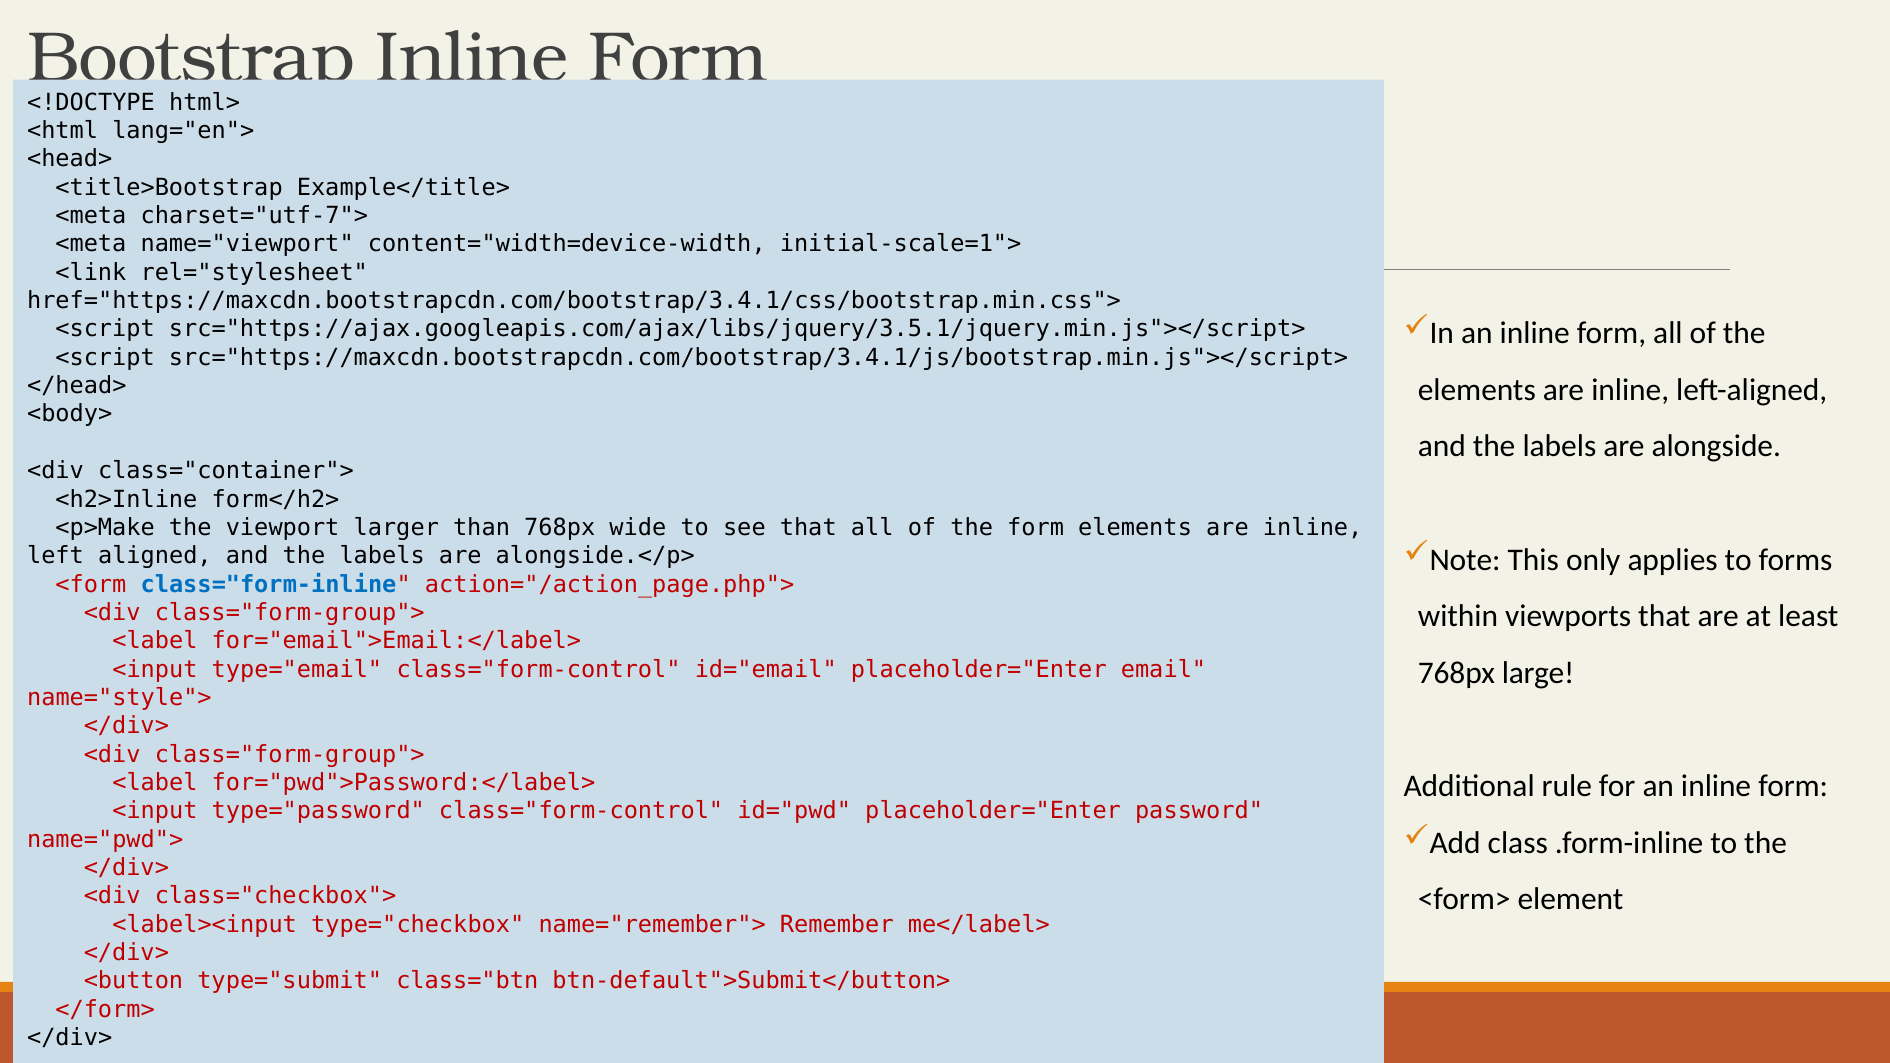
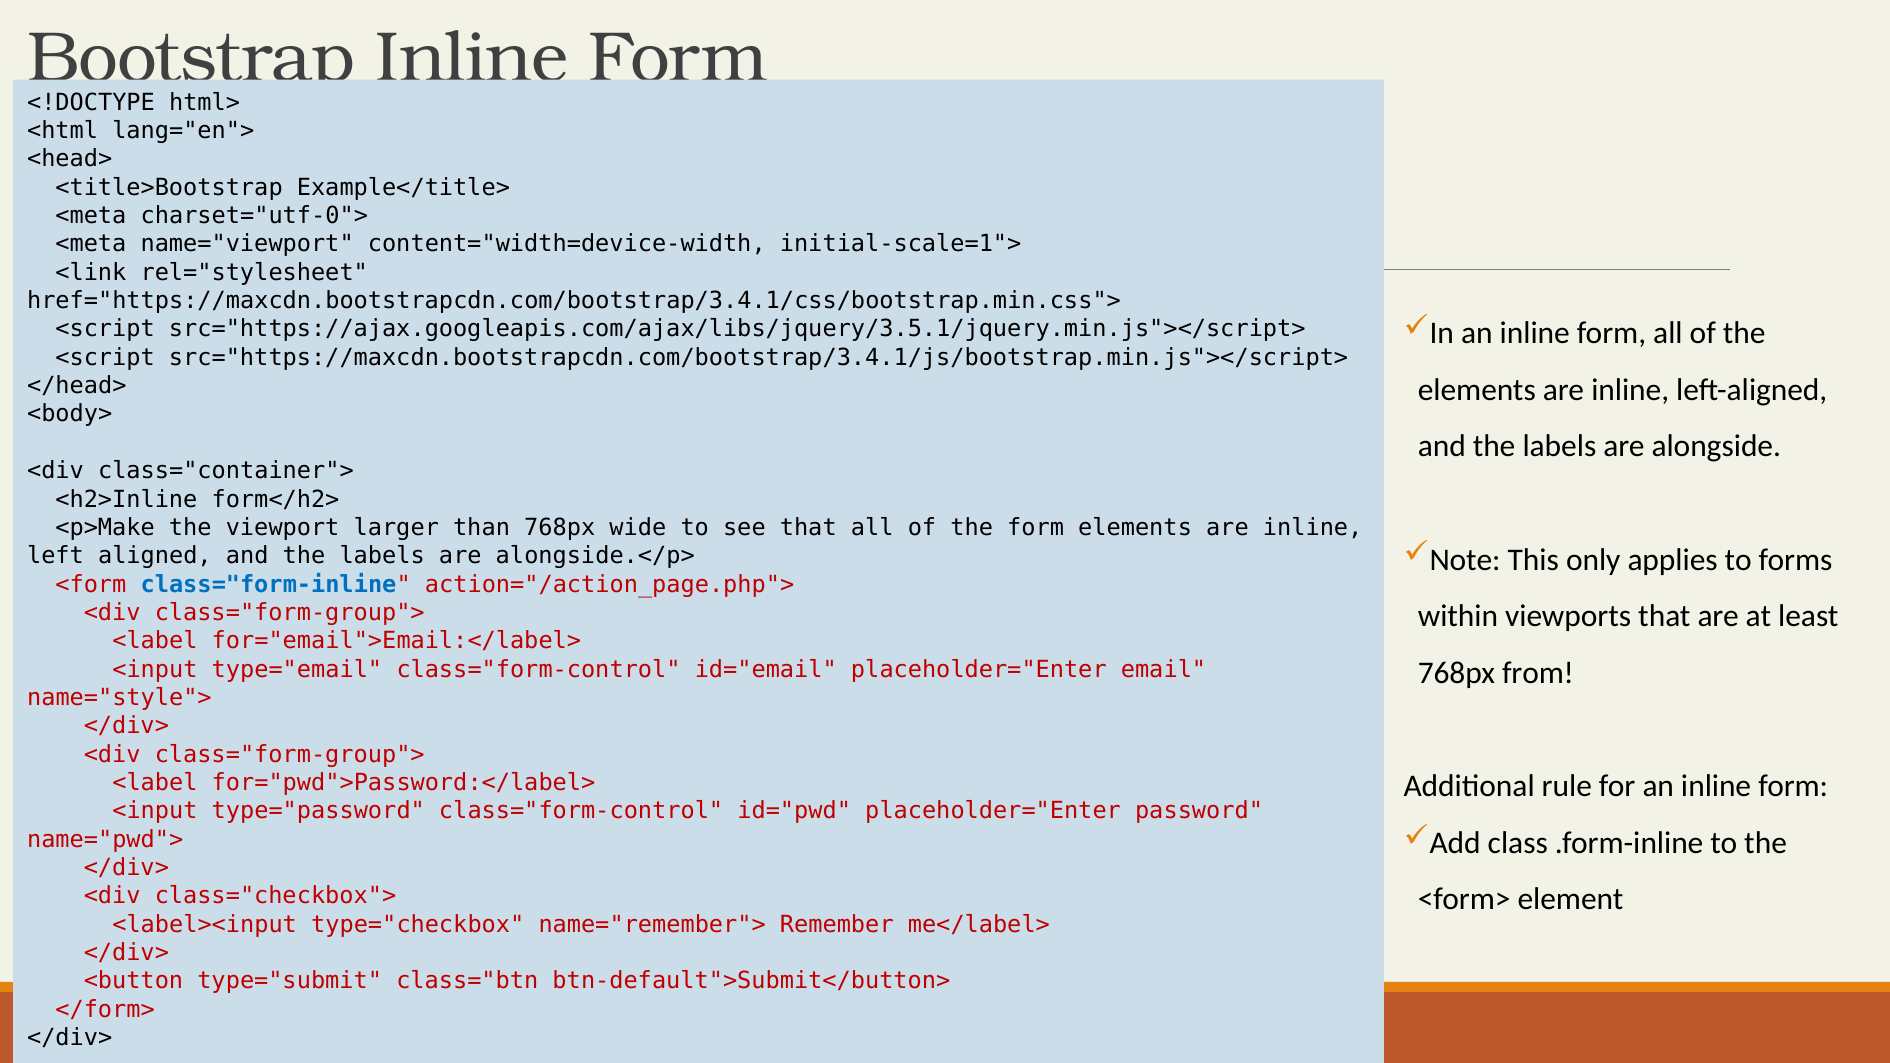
charset="utf-7">: charset="utf-7"> -> charset="utf-0"> (254, 216)
large: large -> from (1538, 673)
